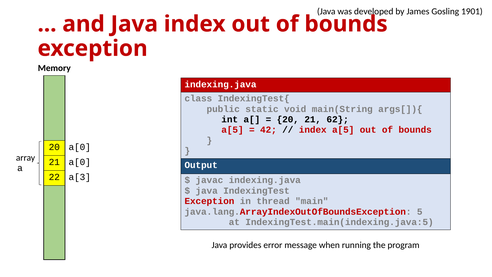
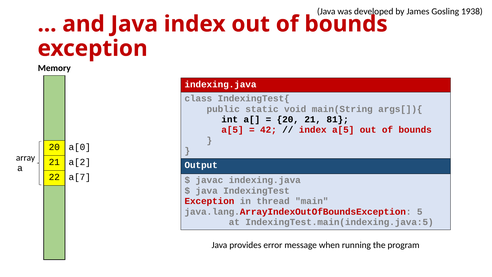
1901: 1901 -> 1938 (472, 11)
62: 62 -> 81 (338, 119)
21 a[0: a[0 -> a[2 (80, 162)
a[3: a[3 -> a[7 (80, 177)
